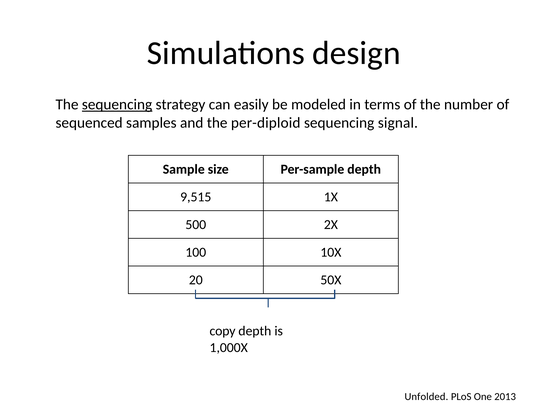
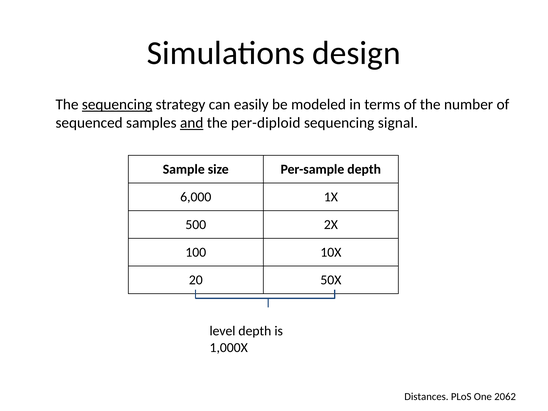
and underline: none -> present (192, 123)
9,515: 9,515 -> 6,000 (196, 197)
copy: copy -> level (222, 331)
Unfolded: Unfolded -> Distances (426, 397)
2013: 2013 -> 2062 (505, 397)
